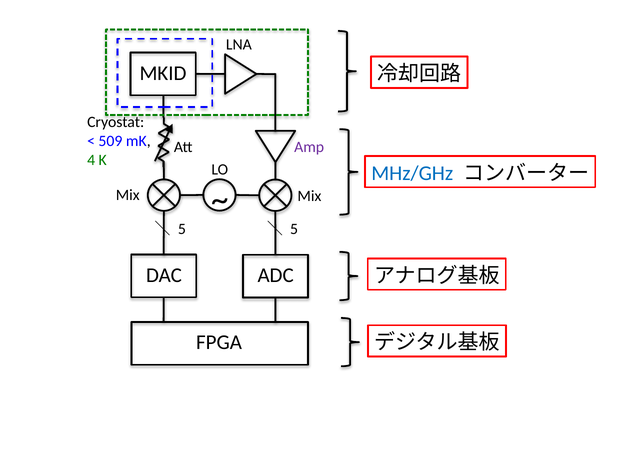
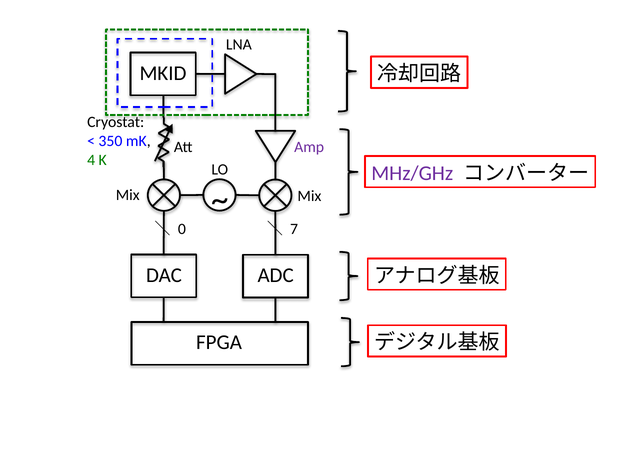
509: 509 -> 350 (110, 141)
MHz/GHz colour: blue -> purple (412, 173)
5: 5 -> 0 (182, 229)
5: 5 -> 7 (294, 229)
